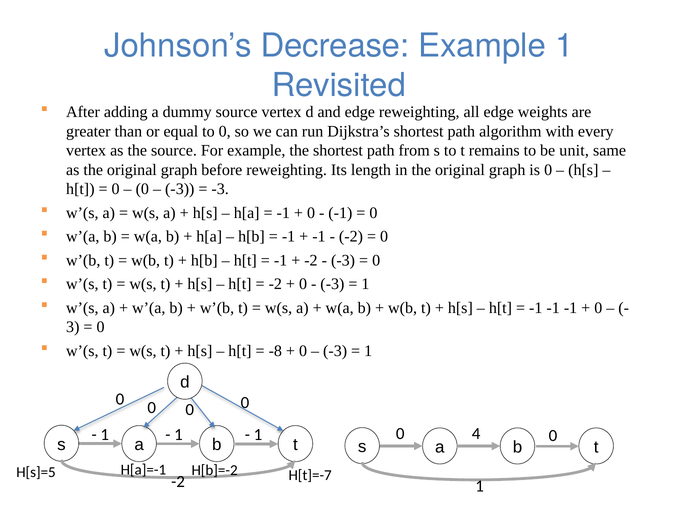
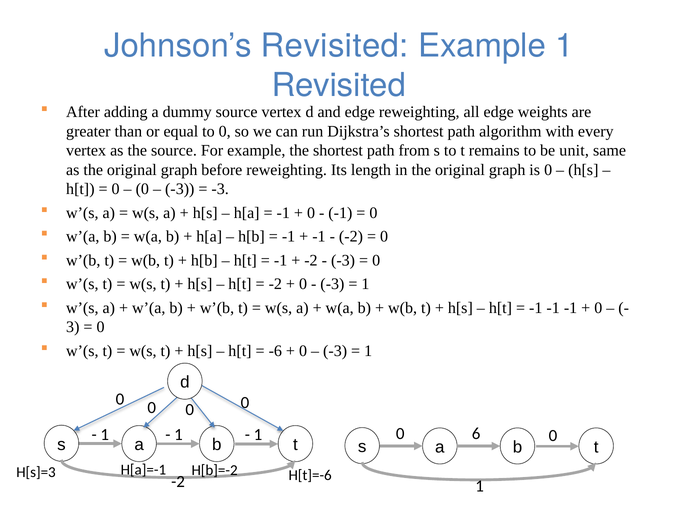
Johnson’s Decrease: Decrease -> Revisited (335, 46)
-8: -8 -> -6 (275, 350)
4: 4 -> 6 (476, 433)
H[s]=5: H[s]=5 -> H[s]=3 (36, 472)
H[t]=-7: H[t]=-7 -> H[t]=-6 (310, 475)
